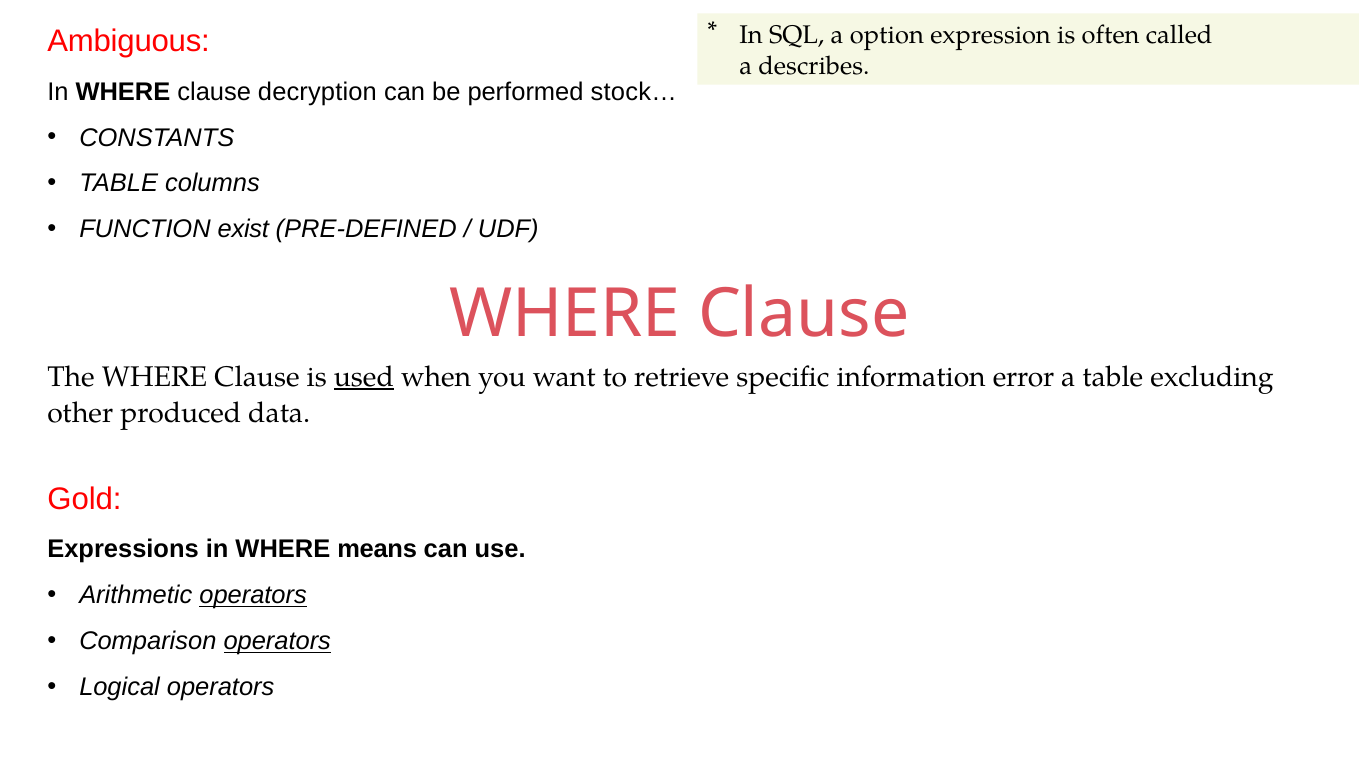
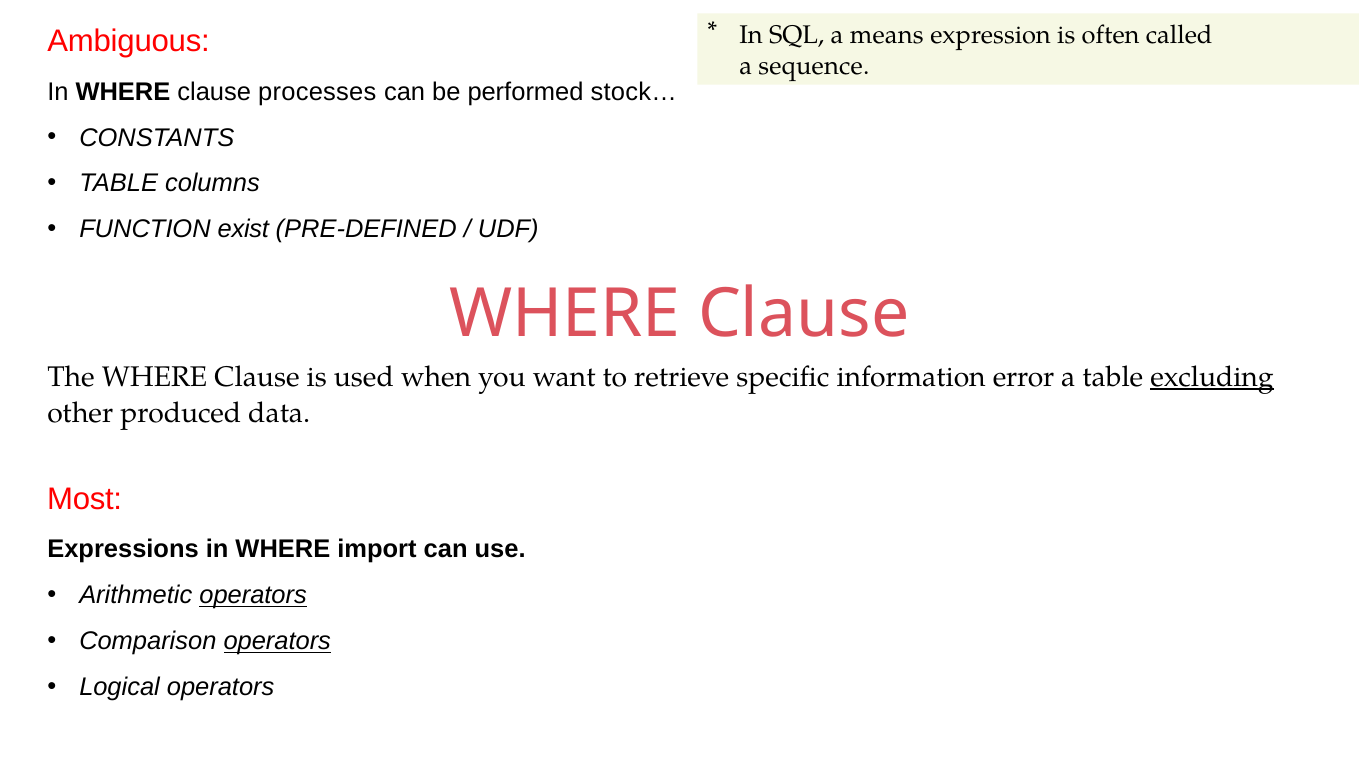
option: option -> means (887, 35)
describes: describes -> sequence (814, 66)
decryption: decryption -> processes (317, 92)
used underline: present -> none (364, 376)
excluding underline: none -> present (1212, 376)
Gold: Gold -> Most (85, 499)
means: means -> import (377, 549)
